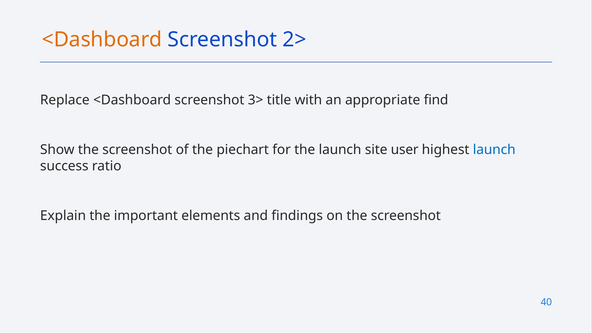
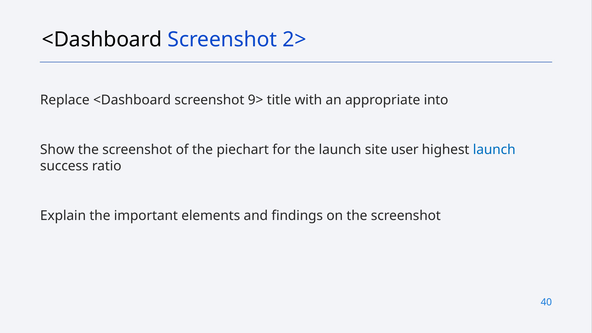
<Dashboard colour: orange -> black (102, 40)
3>: 3> -> 9> (256, 100)
find: find -> into (436, 100)
